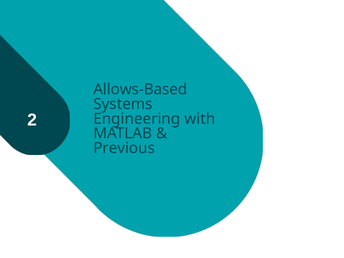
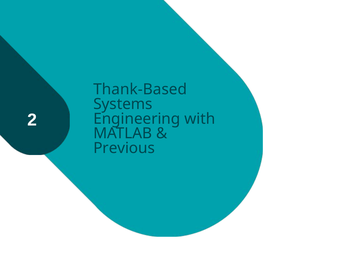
Allows-Based: Allows-Based -> Thank-Based (140, 89)
